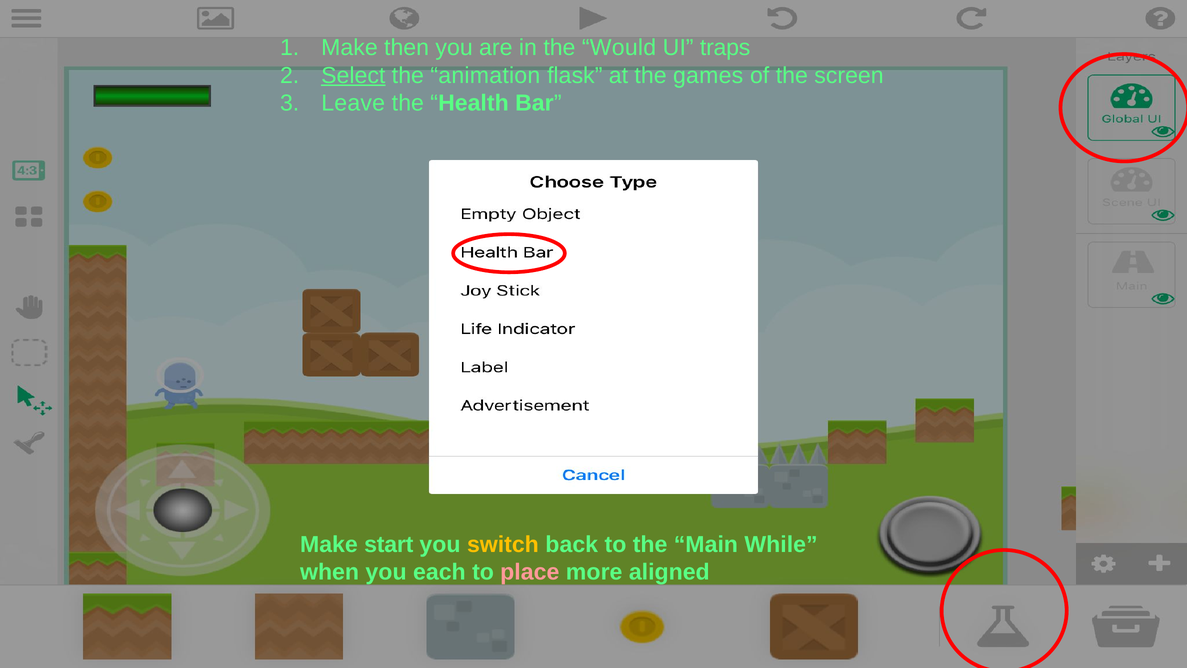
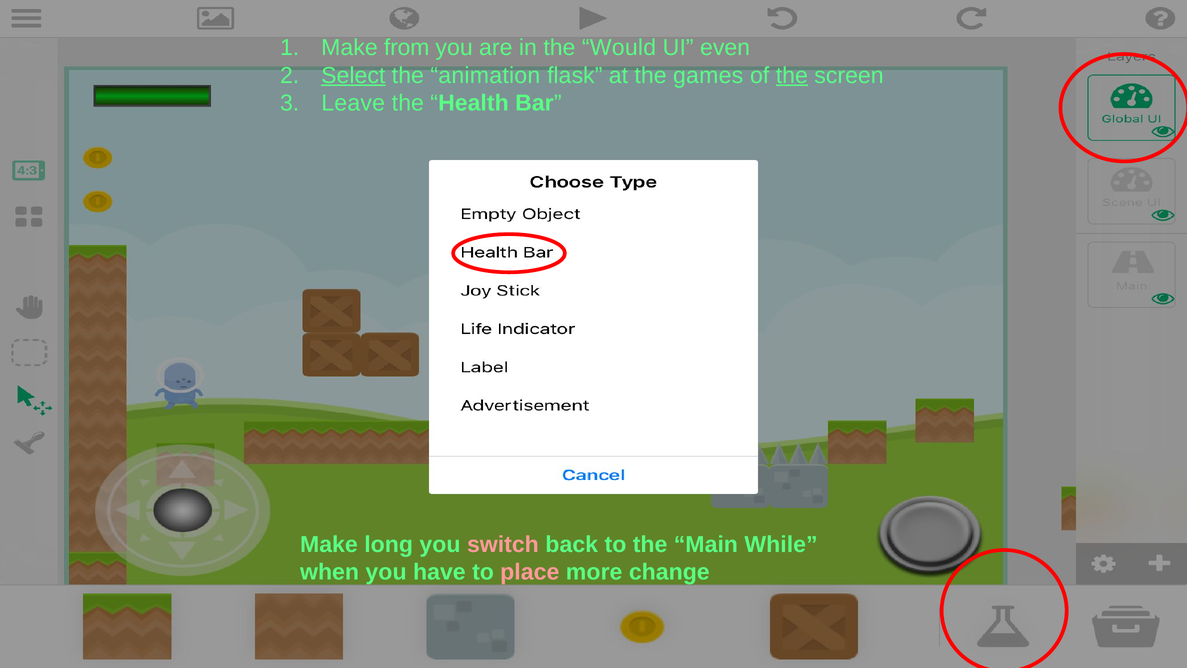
then: then -> from (407, 48)
traps: traps -> even (725, 48)
the underline: none -> present (792, 75)
start: start -> long (389, 544)
switch colour: yellow -> pink (503, 544)
each: each -> have (439, 572)
aligned: aligned -> change (669, 572)
